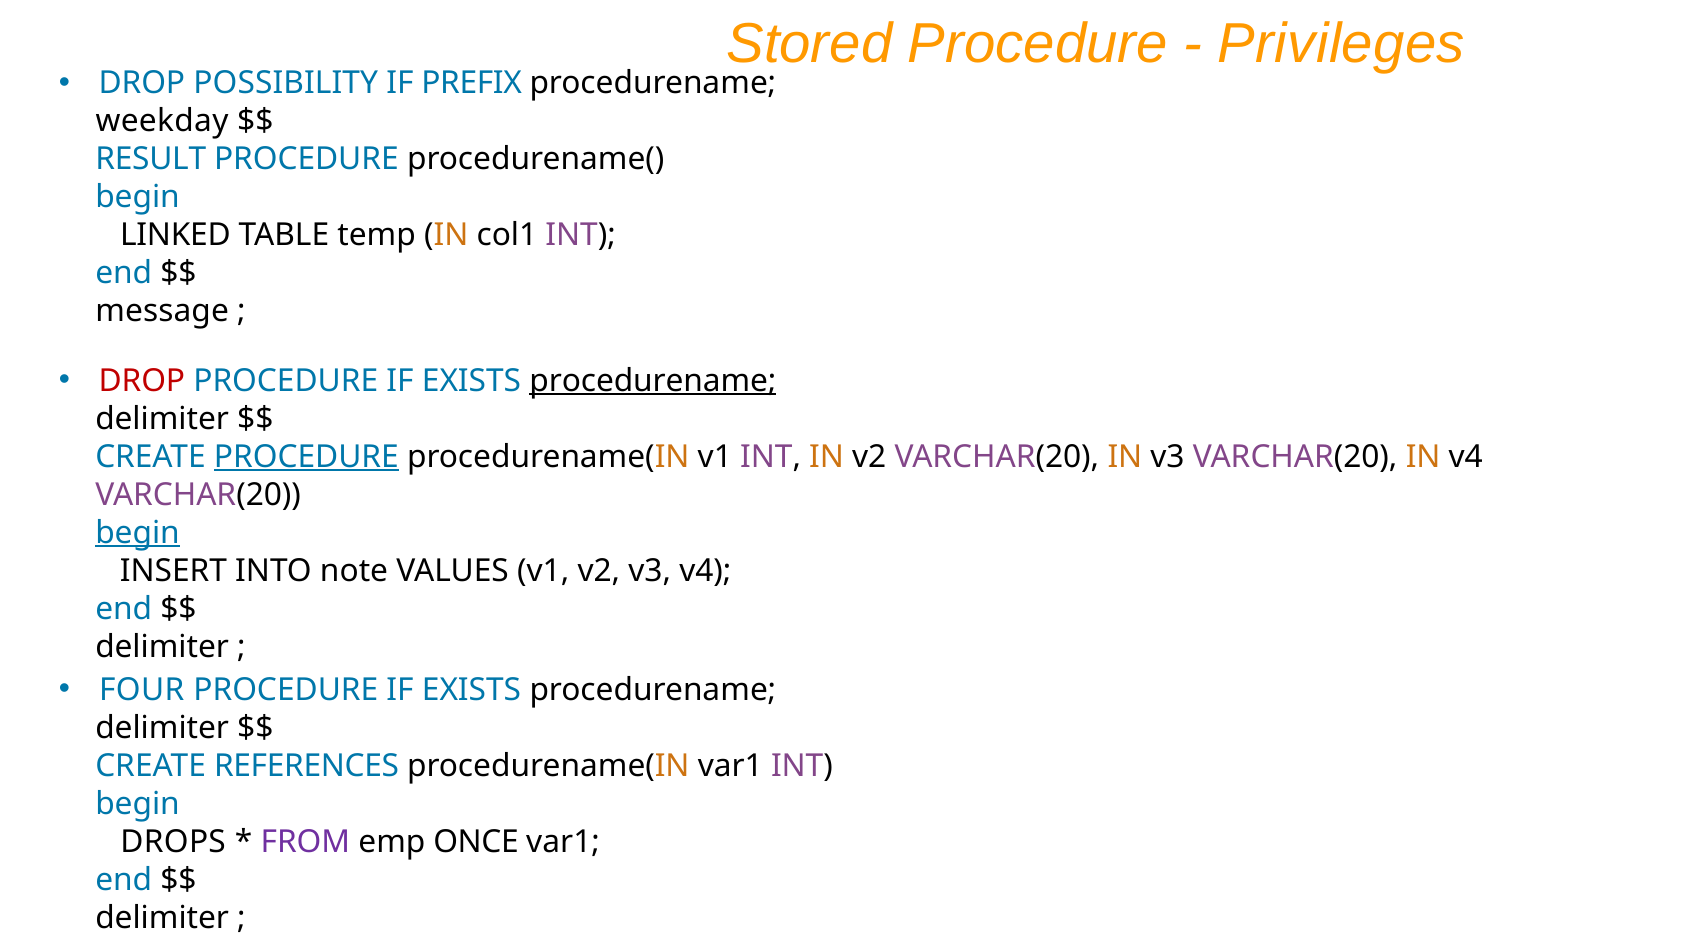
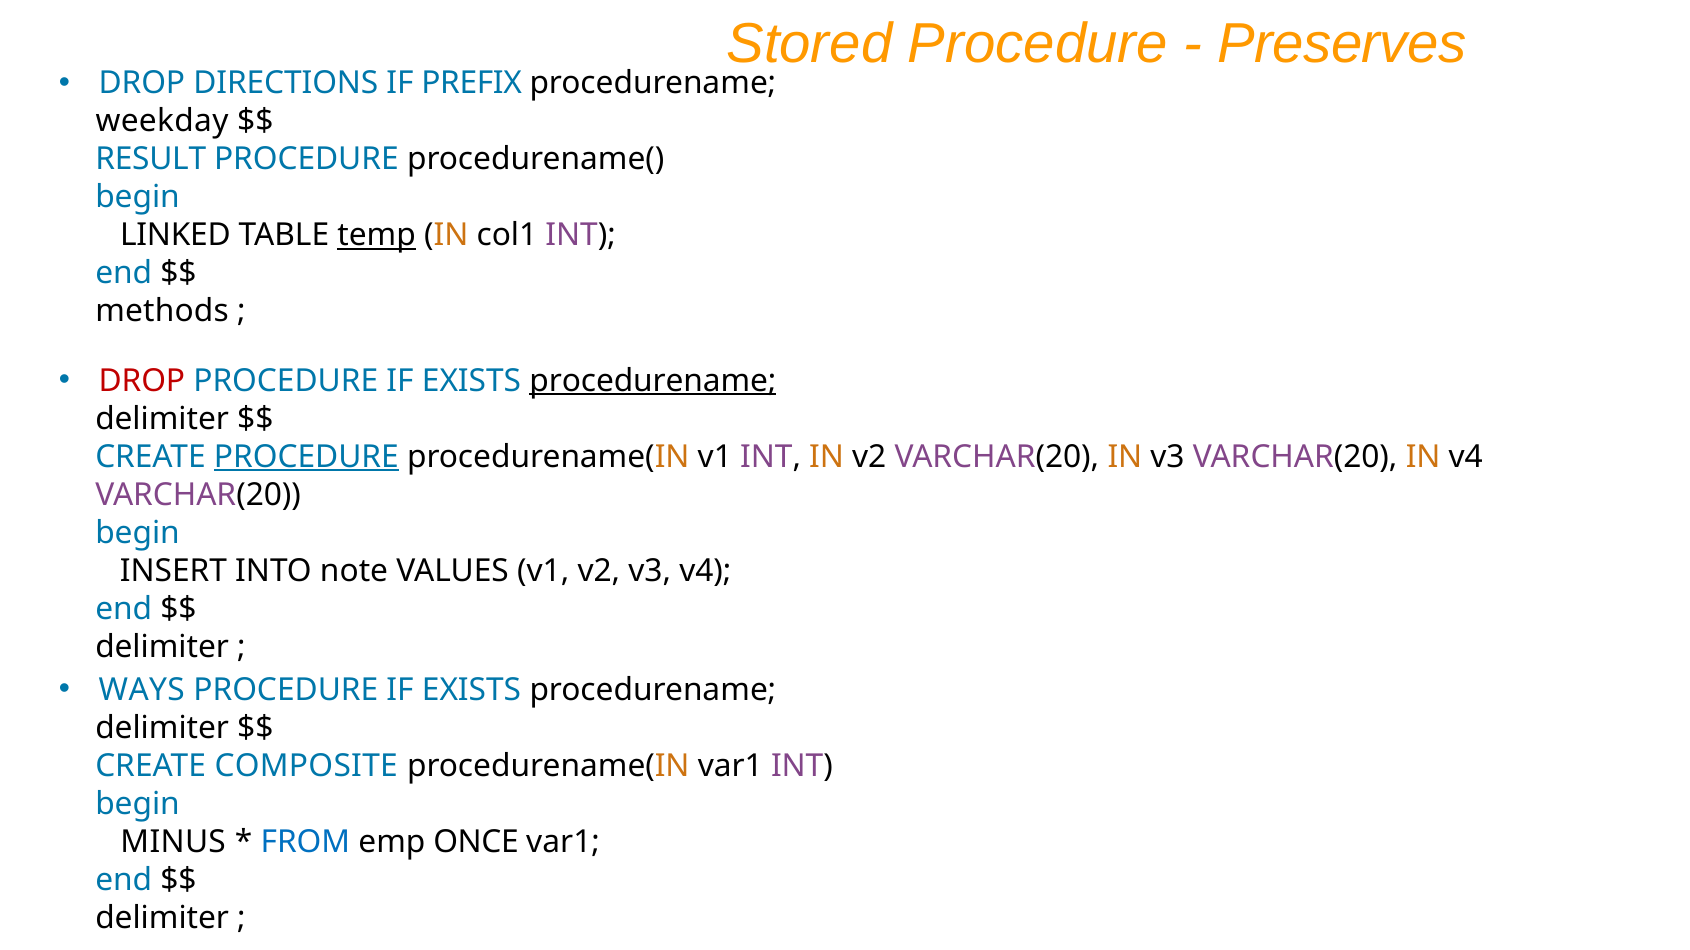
Privileges: Privileges -> Preserves (1342, 44)
POSSIBILITY: POSSIBILITY -> DIRECTIONS (286, 84)
temp underline: none -> present (377, 236)
message: message -> methods (162, 312)
begin underline: present -> none (137, 533)
FOUR: FOUR -> WAYS (142, 690)
REFERENCES: REFERENCES -> COMPOSITE (306, 766)
DROPS: DROPS -> MINUS (173, 842)
FROM colour: purple -> blue (305, 842)
